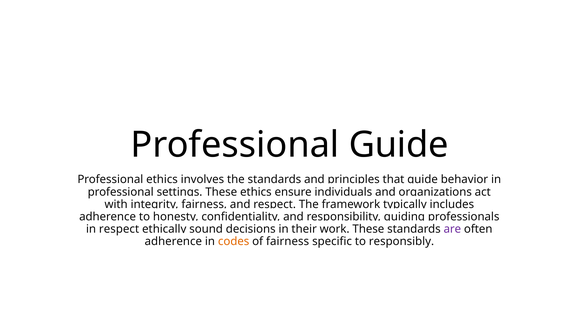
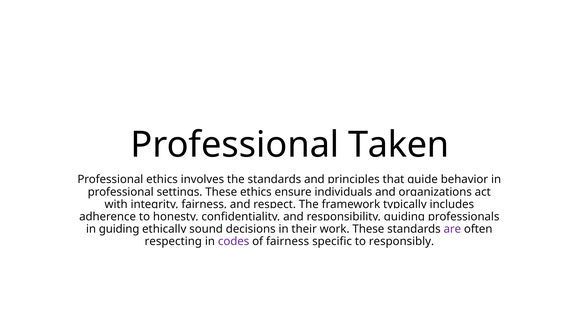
Professional Guide: Guide -> Taken (399, 145)
in respect: respect -> guiding (119, 229)
adherence: adherence -> respecting (173, 241)
codes colour: orange -> purple (234, 241)
